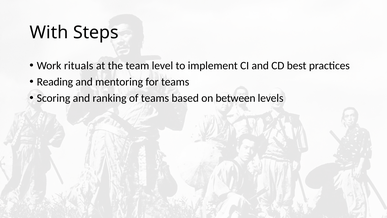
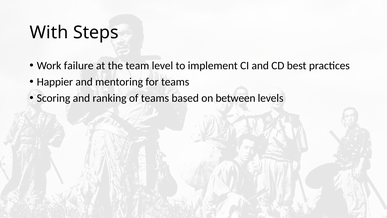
rituals: rituals -> failure (79, 65)
Reading: Reading -> Happier (55, 82)
